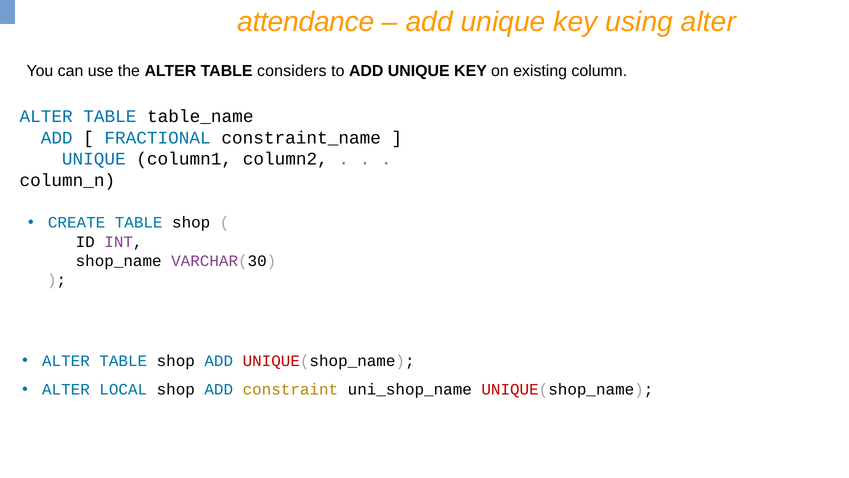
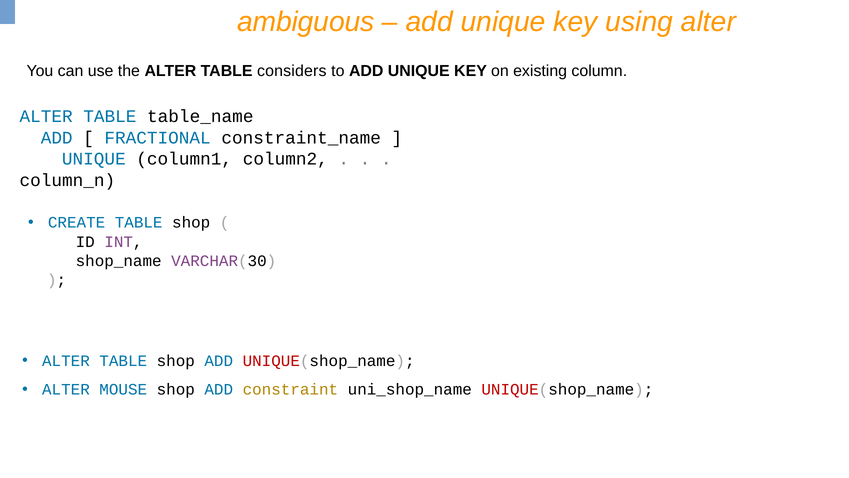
attendance: attendance -> ambiguous (306, 22)
LOCAL: LOCAL -> MOUSE (123, 389)
